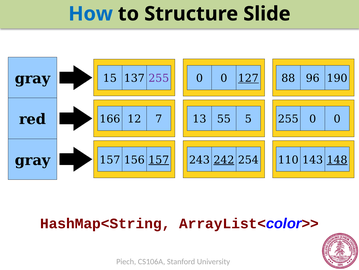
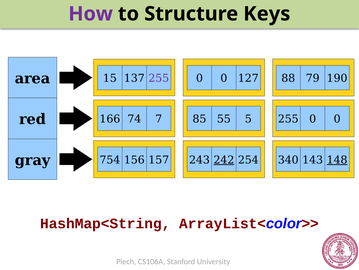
How colour: blue -> purple (91, 14)
Slide: Slide -> Keys (267, 14)
gray: gray -> area (33, 78)
127 underline: present -> none (248, 78)
96: 96 -> 79 (313, 78)
12: 12 -> 74 (134, 119)
13: 13 -> 85 (199, 119)
gray 157: 157 -> 754 (110, 160)
157 underline: present -> none (159, 160)
110: 110 -> 340 (288, 160)
